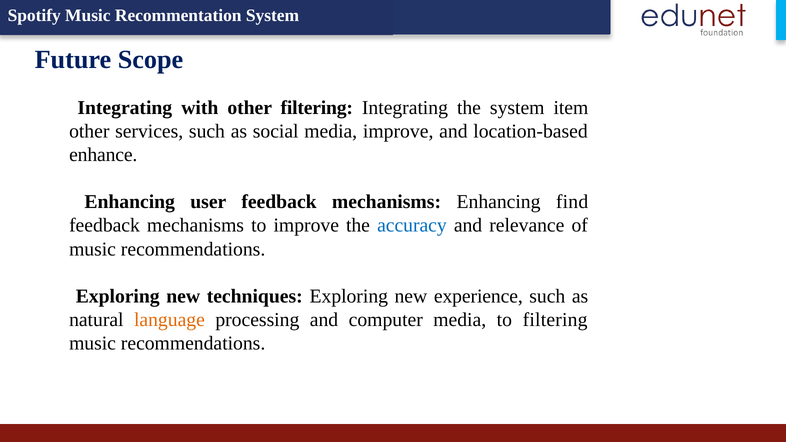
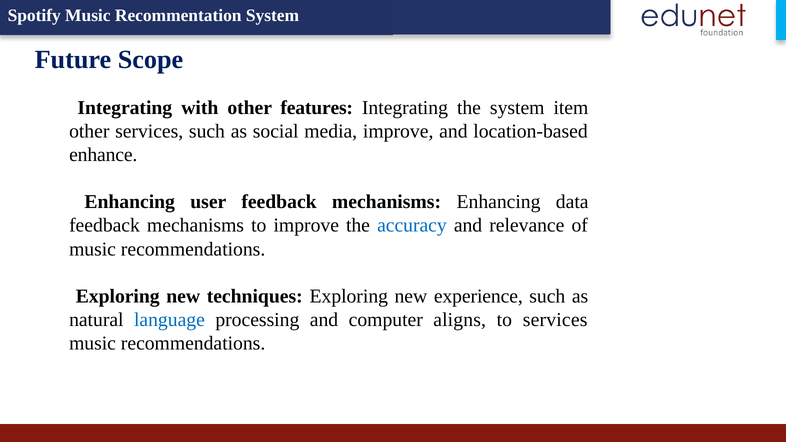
other filtering: filtering -> features (317, 108)
find: find -> data (572, 202)
language colour: orange -> blue (169, 320)
computer media: media -> aligns (460, 320)
to filtering: filtering -> services (555, 320)
